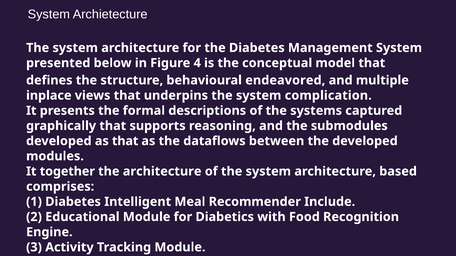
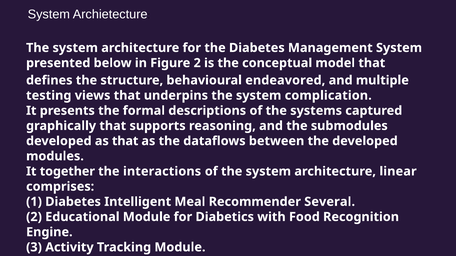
Figure 4: 4 -> 2 (197, 63)
inplace: inplace -> testing (49, 96)
the architecture: architecture -> interactions (162, 172)
based: based -> linear (398, 172)
Include: Include -> Several (330, 202)
